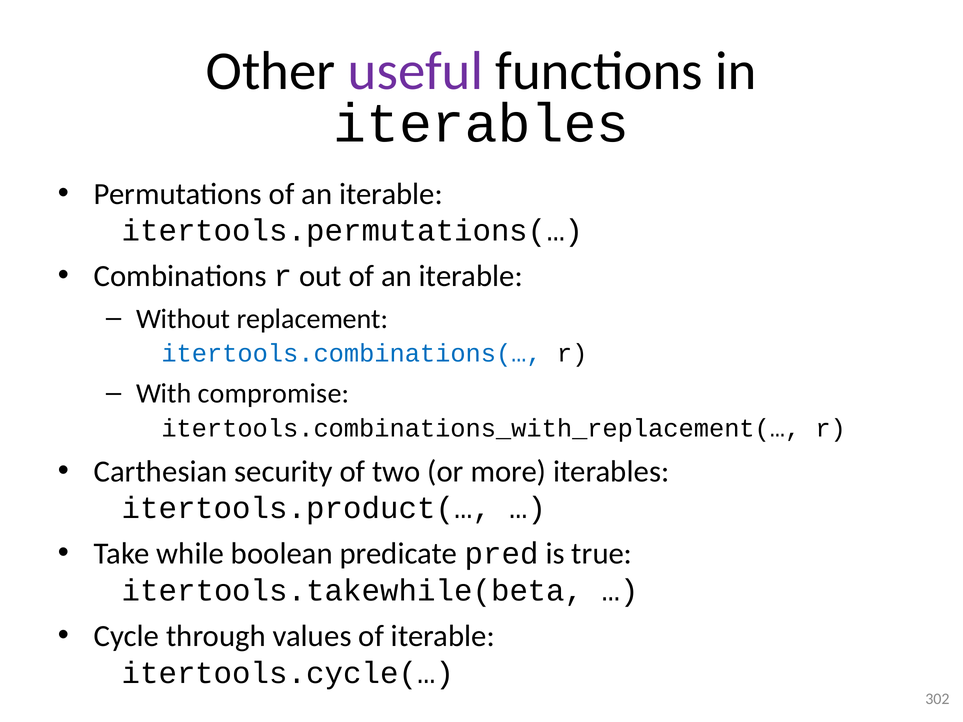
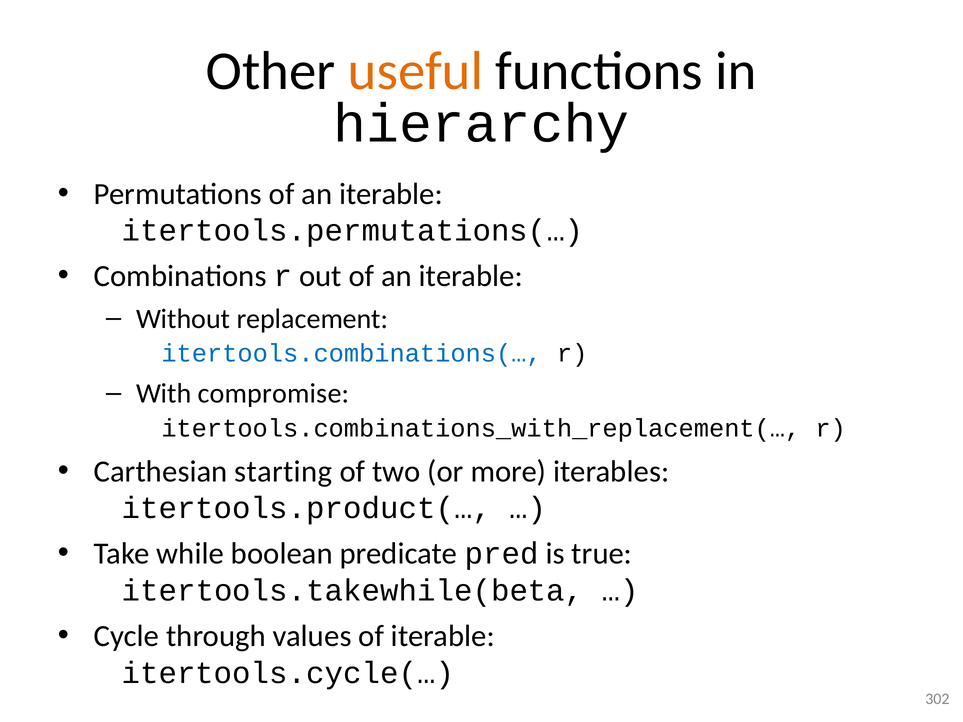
useful colour: purple -> orange (416, 71)
iterables: iterables -> hierarchy (481, 124)
security: security -> starting (283, 472)
